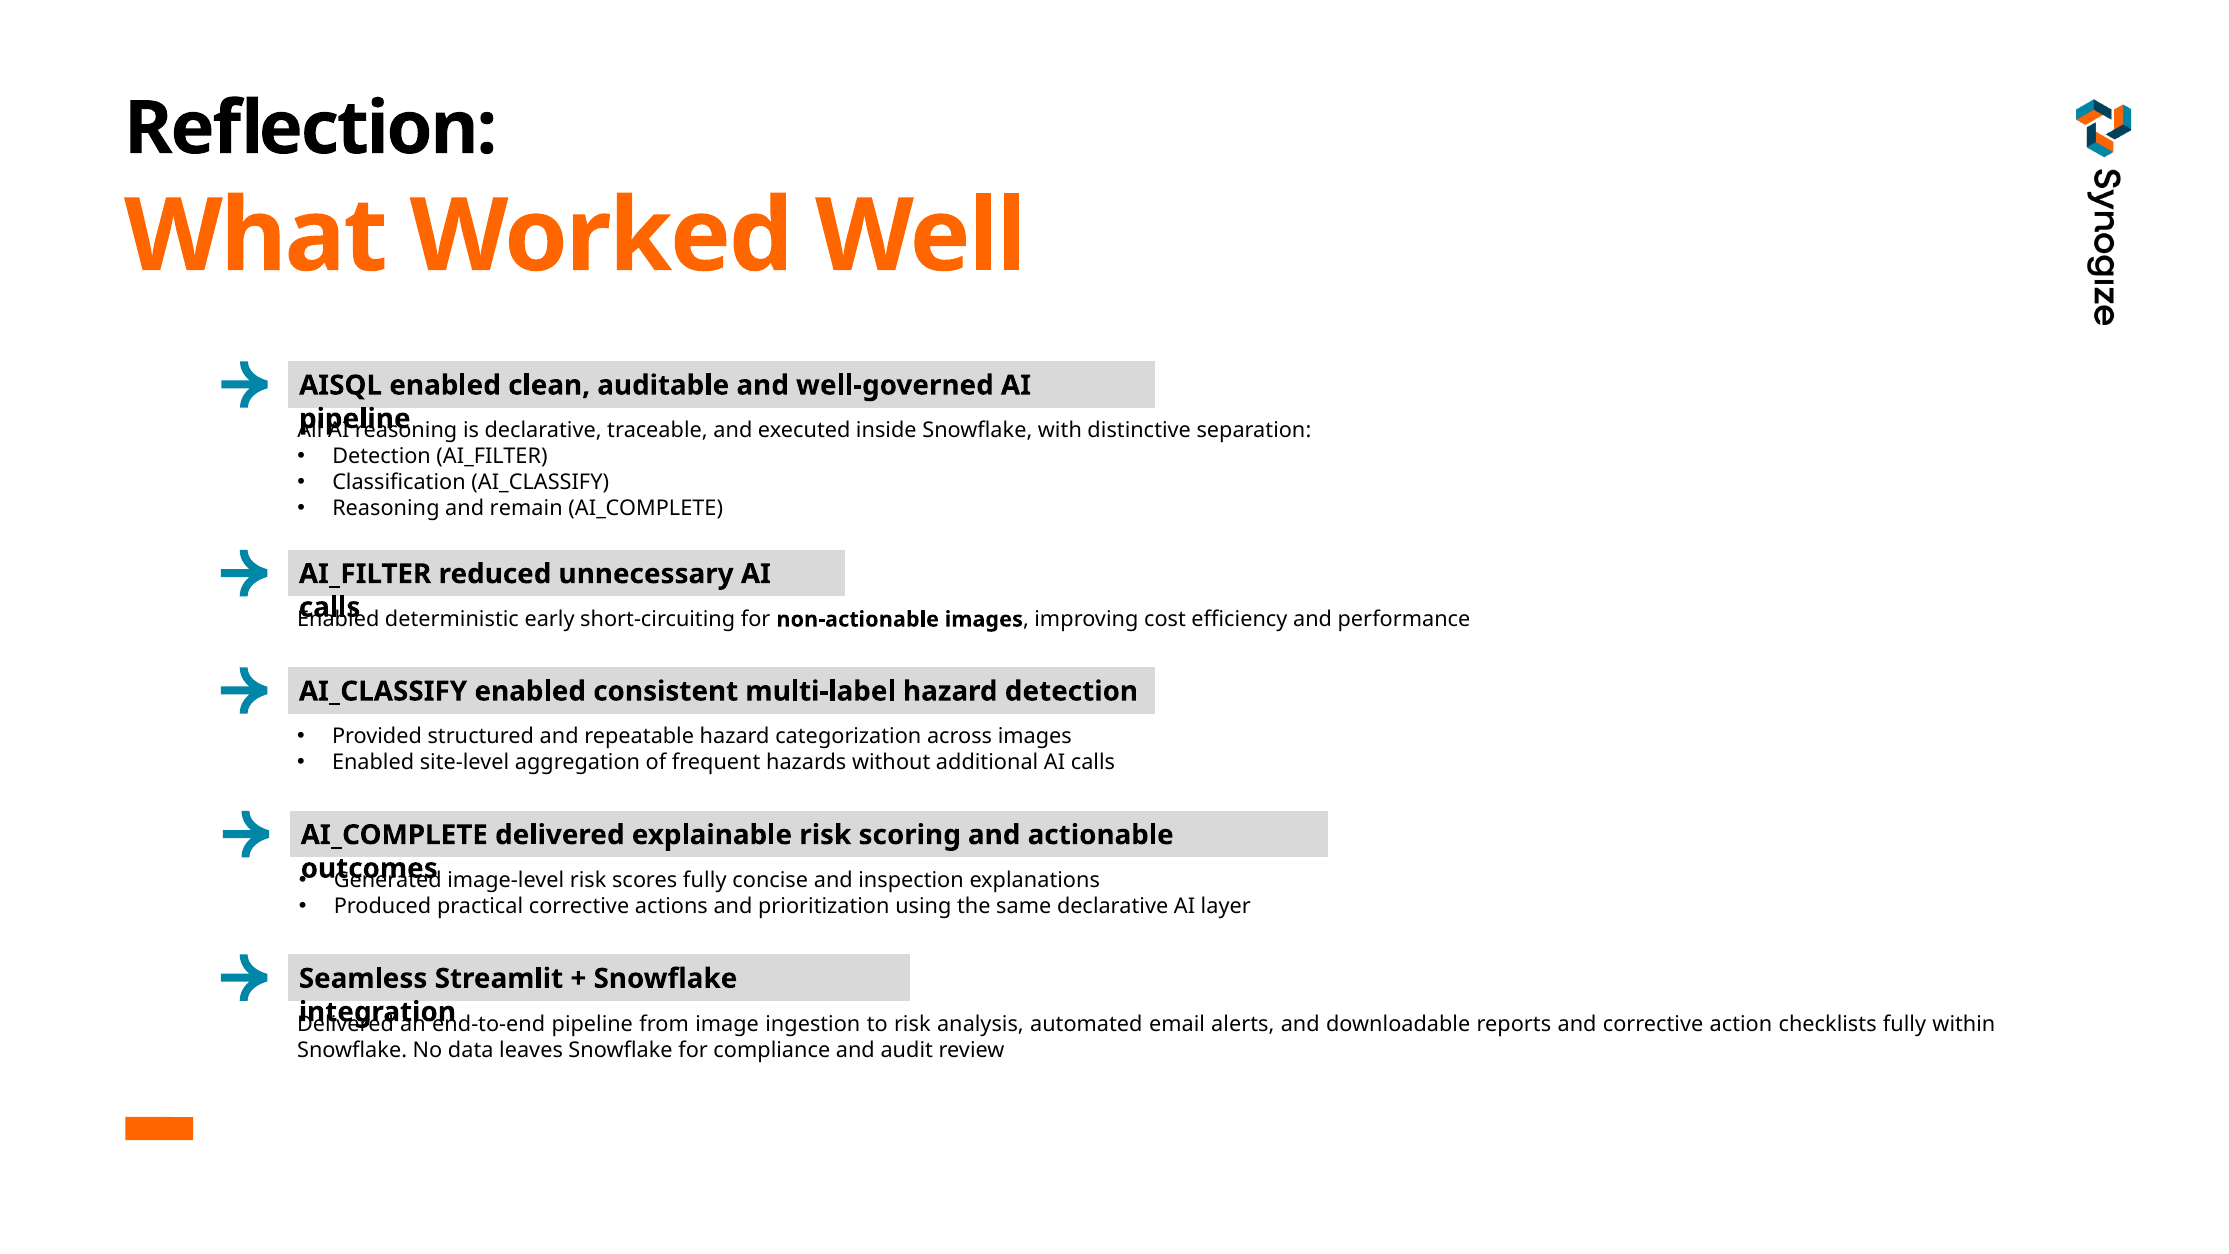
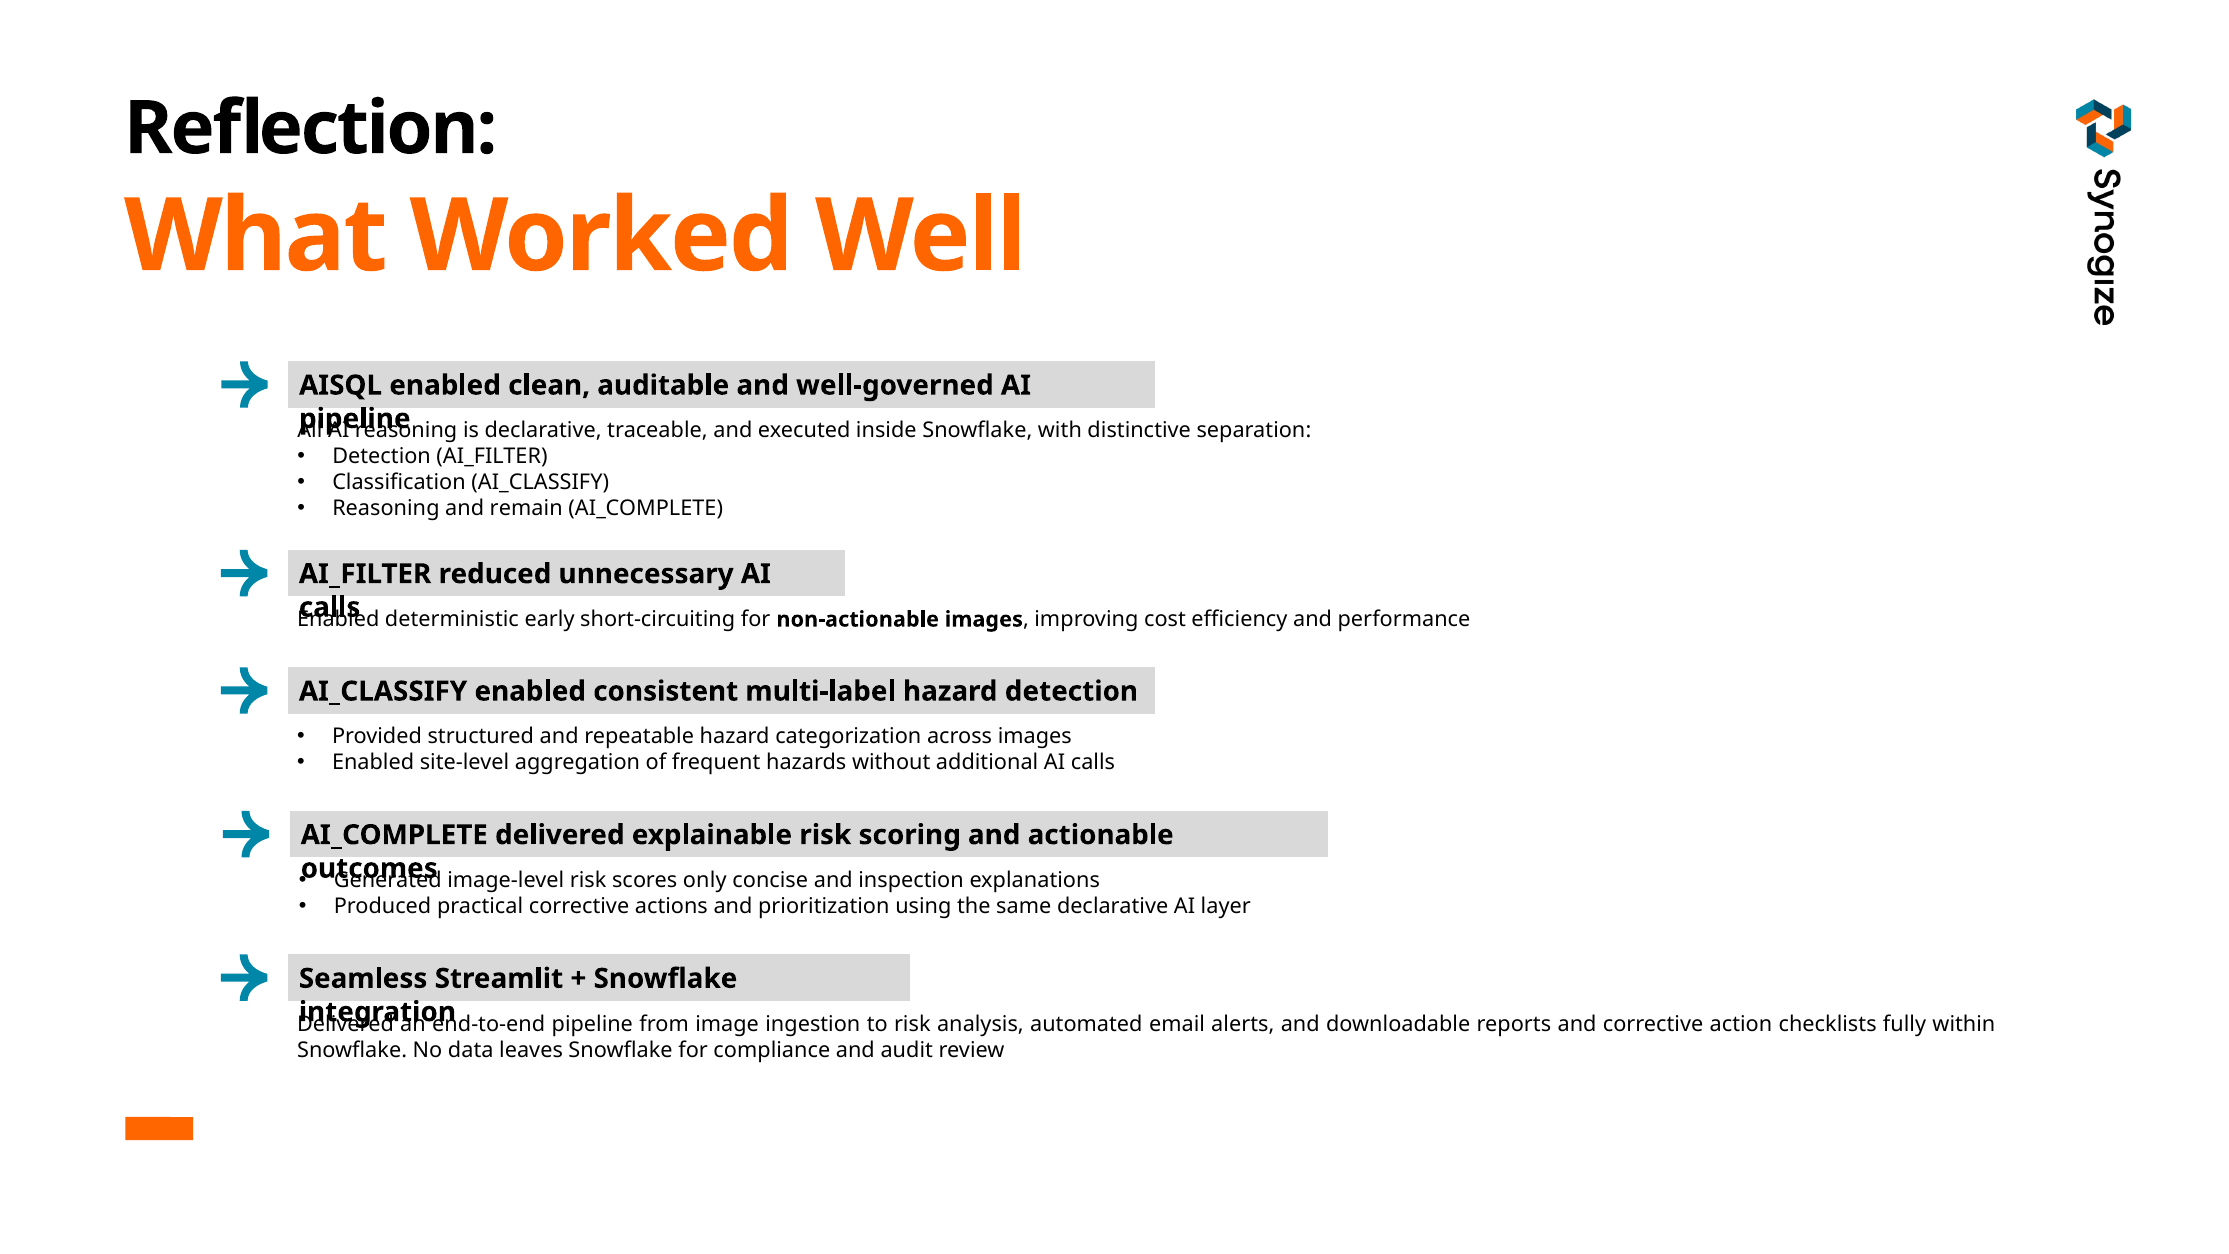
scores fully: fully -> only (705, 880)
